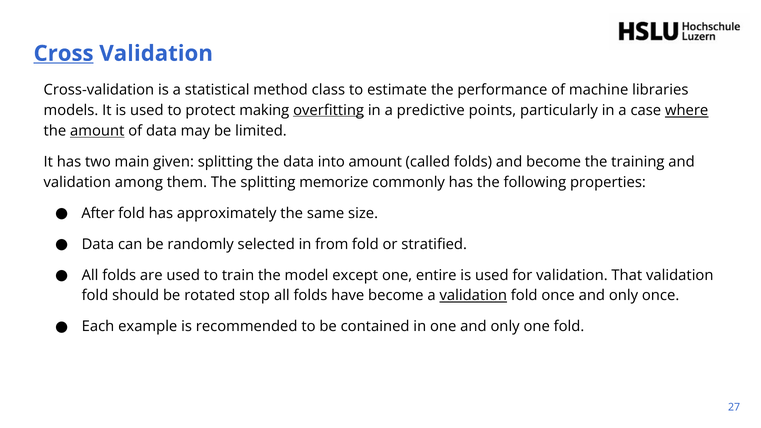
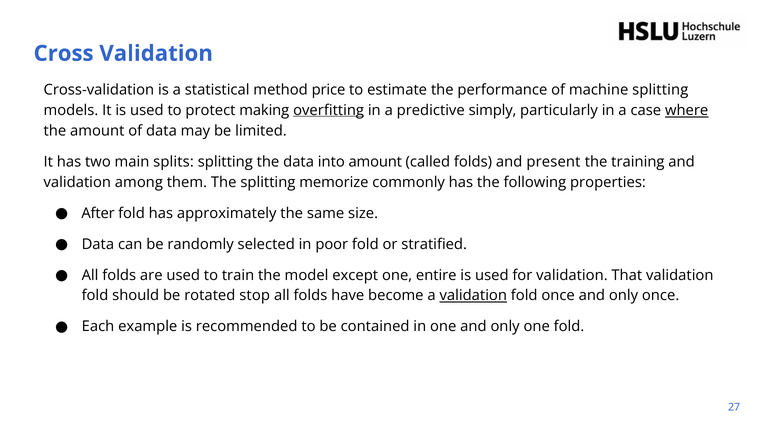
Cross underline: present -> none (64, 53)
class: class -> price (328, 90)
machine libraries: libraries -> splitting (660, 90)
points: points -> simply (493, 110)
amount underline: present -> none (97, 131)
given: given -> splits (174, 162)
and become: become -> present (553, 162)
from: from -> poor (332, 244)
